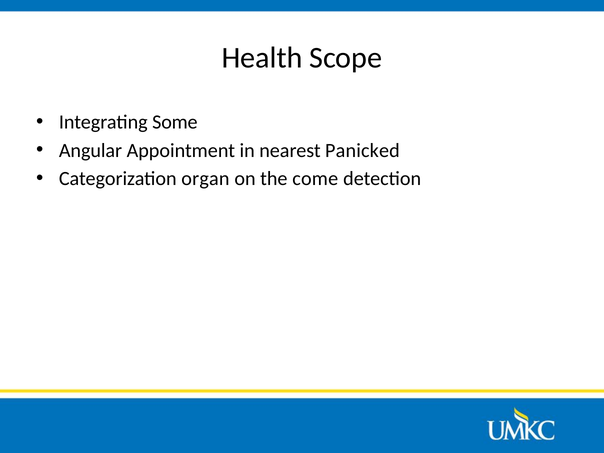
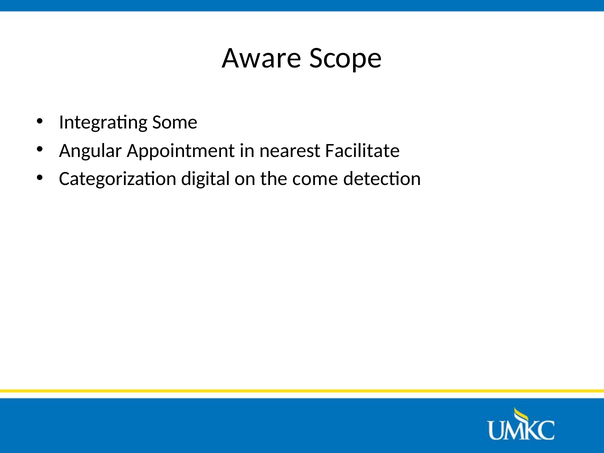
Health: Health -> Aware (262, 58)
Panicked: Panicked -> Facilitate (363, 150)
organ: organ -> digital (206, 179)
